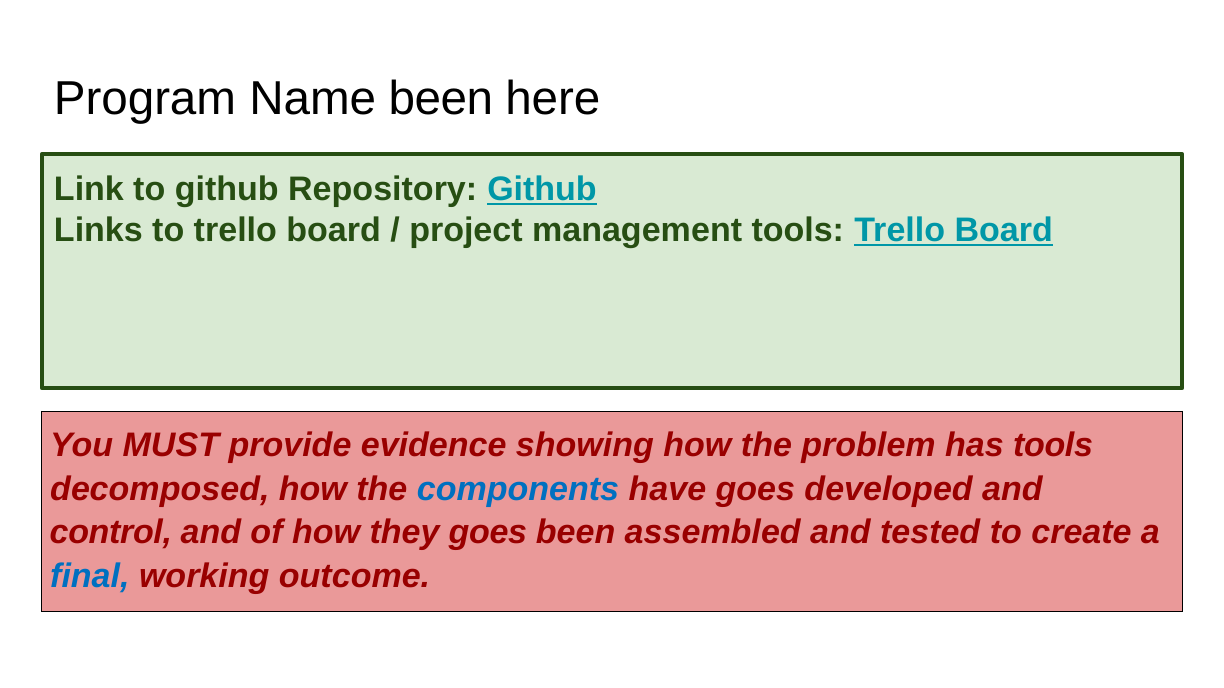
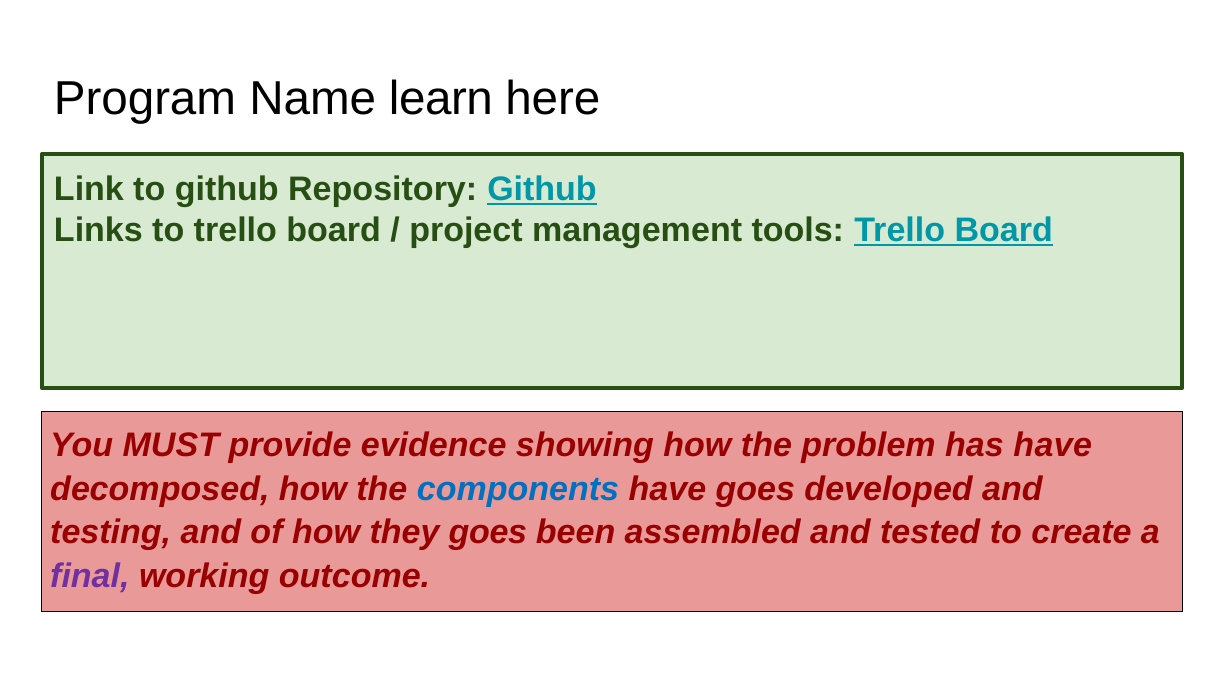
Name been: been -> learn (441, 98)
has tools: tools -> have (1053, 446)
control: control -> testing (111, 533)
final colour: blue -> purple (90, 577)
